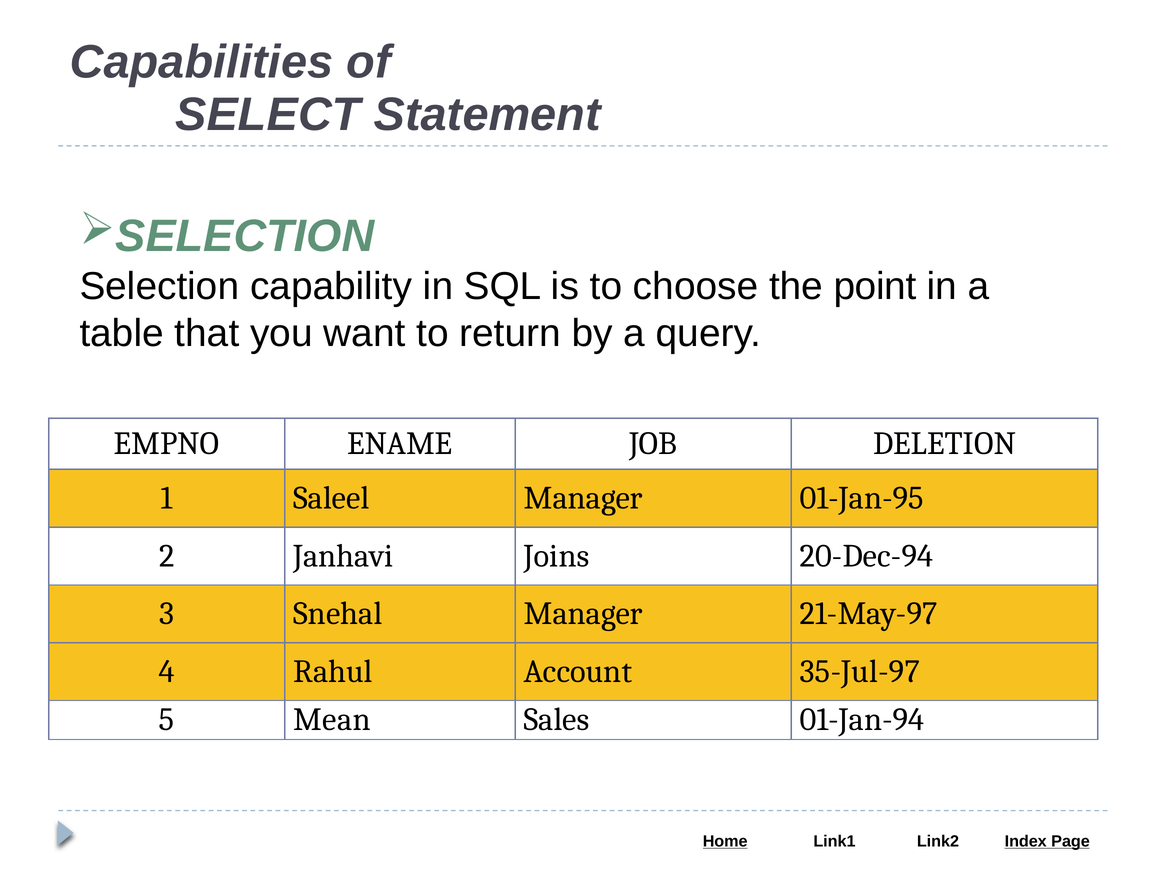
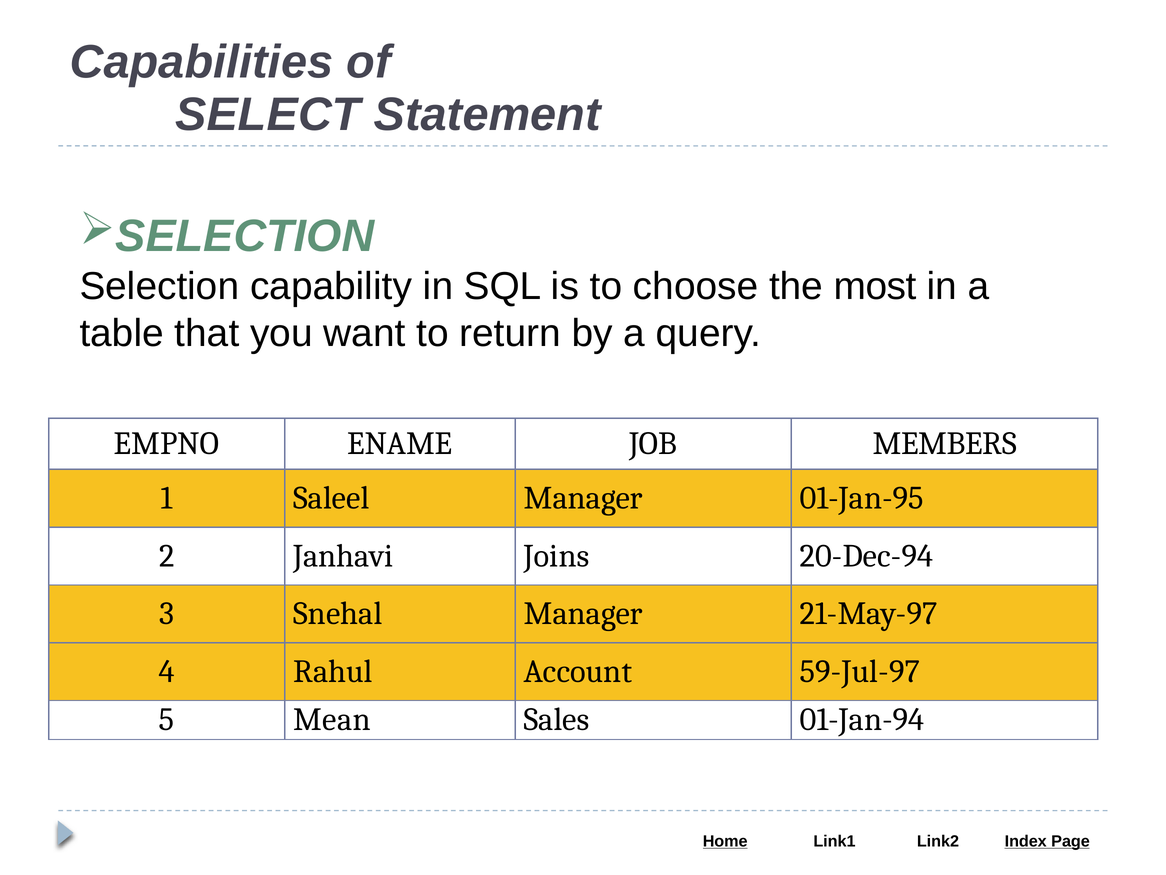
point: point -> most (875, 286)
DELETION: DELETION -> MEMBERS (945, 443)
35-Jul-97: 35-Jul-97 -> 59-Jul-97 (860, 671)
